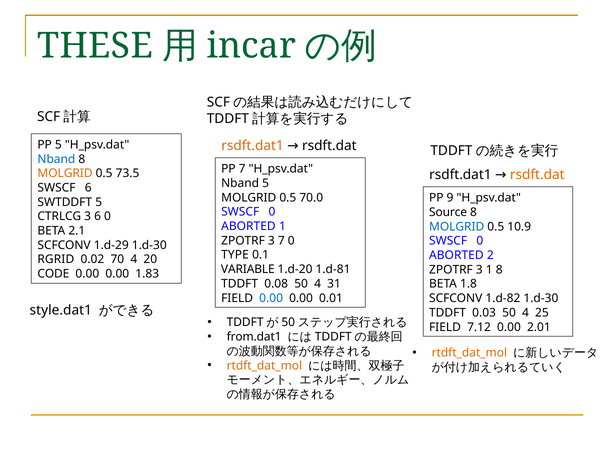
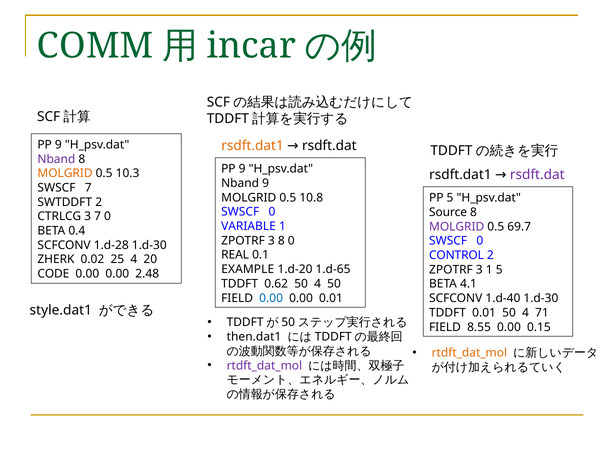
THESE: THESE -> COMM (95, 46)
5: 5 -> 9 (58, 145)
Nband colour: blue -> purple (56, 159)
7: 7 -> 9 (242, 169)
73.5: 73.5 -> 10.3 (128, 173)
rsdft.dat colour: orange -> purple (537, 175)
Nband 5: 5 -> 9 (266, 183)
SWSCF 6: 6 -> 7 (88, 188)
70.0: 70.0 -> 10.8 (311, 197)
PP 9: 9 -> 5 (450, 198)
SWTDDFT 5: 5 -> 2 (99, 202)
3 6: 6 -> 7 (98, 216)
ABORTED: ABORTED -> VARIABLE (248, 226)
MOLGRID colour: blue -> purple (457, 226)
10.9: 10.9 -> 69.7 (519, 226)
2.1: 2.1 -> 0.4 (77, 231)
3 7: 7 -> 8 (281, 240)
1.d-29: 1.d-29 -> 1.d-28 (111, 245)
TYPE: TYPE -> REAL (235, 255)
ABORTED: ABORTED -> CONTROL (456, 255)
RGRID: RGRID -> ZHERK (56, 259)
70: 70 -> 25 (117, 259)
VARIABLE: VARIABLE -> EXAMPLE (248, 269)
1.d-81: 1.d-81 -> 1.d-65 (333, 269)
1 8: 8 -> 5 (499, 269)
1.83: 1.83 -> 2.48 (147, 274)
0.08: 0.08 -> 0.62 (276, 283)
4 31: 31 -> 50 (334, 283)
1.8: 1.8 -> 4.1 (469, 284)
1.d-82: 1.d-82 -> 1.d-40 (503, 298)
TDDFT 0.03: 0.03 -> 0.01 (484, 312)
25: 25 -> 71 (542, 312)
7.12: 7.12 -> 8.55 (479, 327)
2.01: 2.01 -> 0.15 (539, 327)
from.dat1: from.dat1 -> then.dat1 (254, 337)
rtdft_dat_mol colour: orange -> purple (264, 365)
